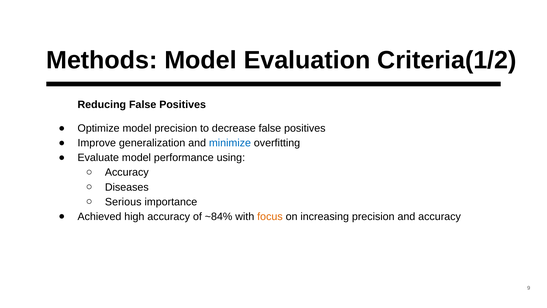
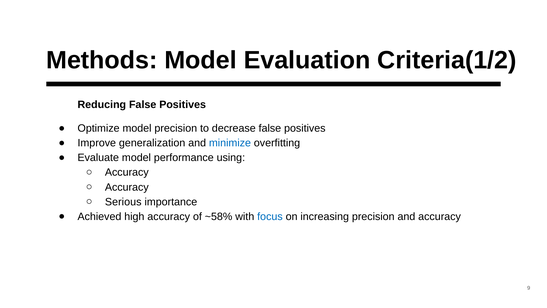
Diseases: Diseases -> Accuracy (127, 187)
~84%: ~84% -> ~58% (219, 216)
focus colour: orange -> blue (270, 216)
